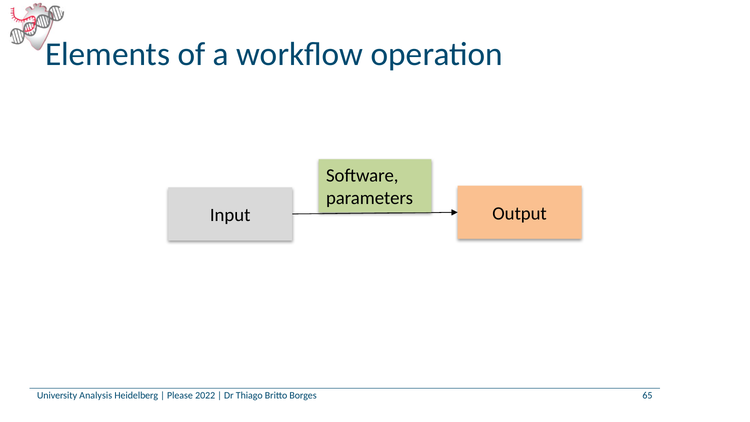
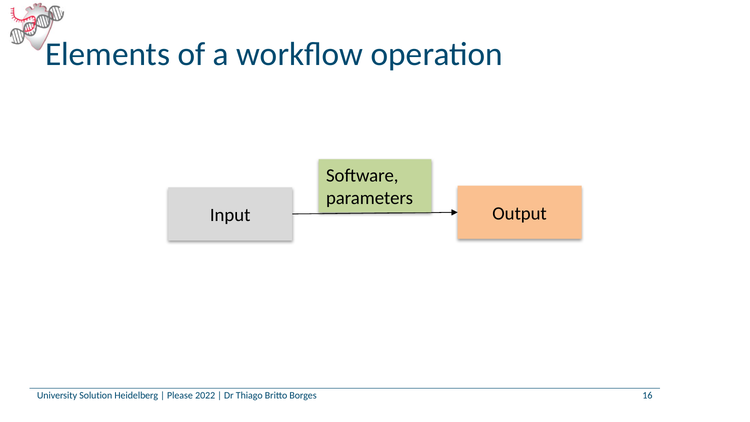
Analysis: Analysis -> Solution (96, 395)
65: 65 -> 16 (647, 395)
